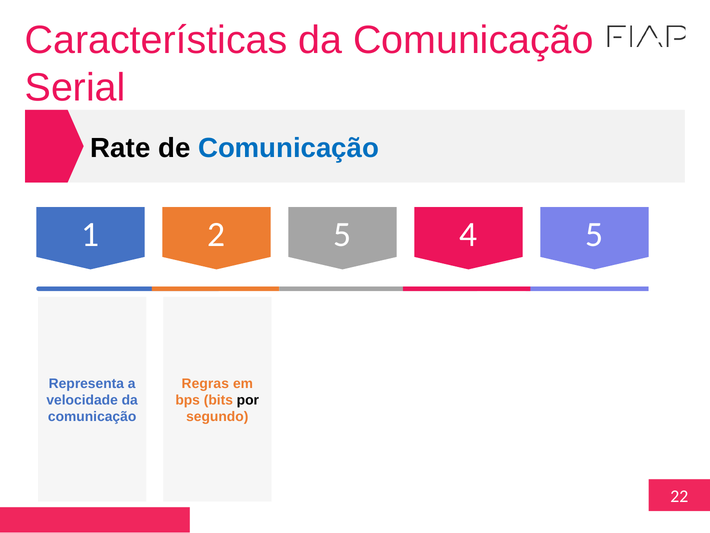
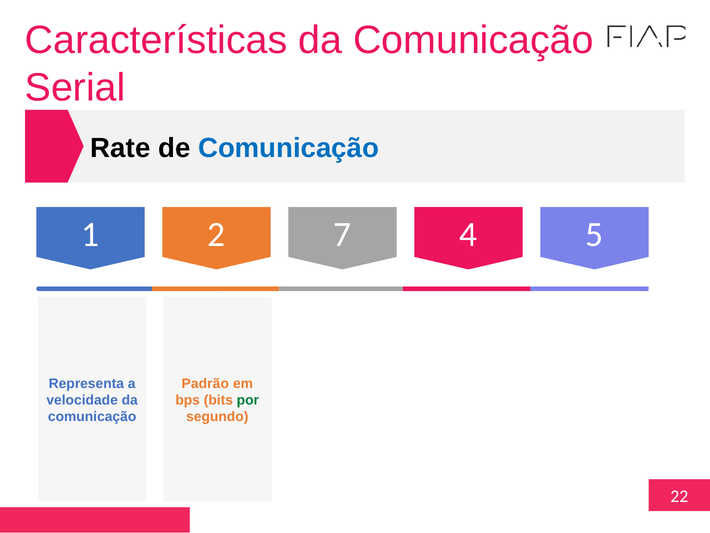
2 5: 5 -> 7 (342, 234)
Regras: Regras -> Padrão (205, 383)
por colour: black -> green (248, 400)
